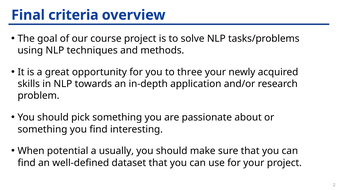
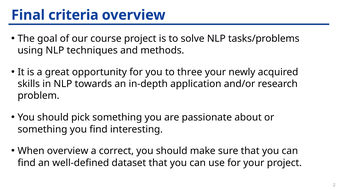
When potential: potential -> overview (68, 151)
usually: usually -> correct (116, 151)
